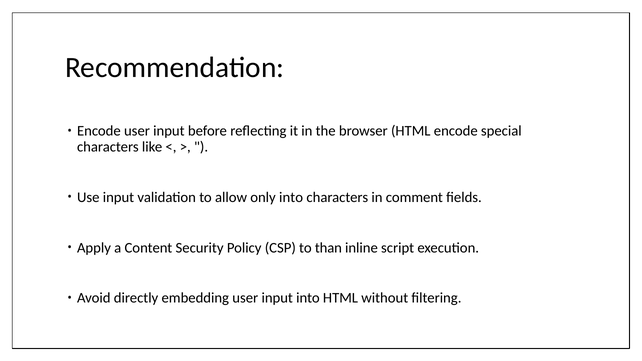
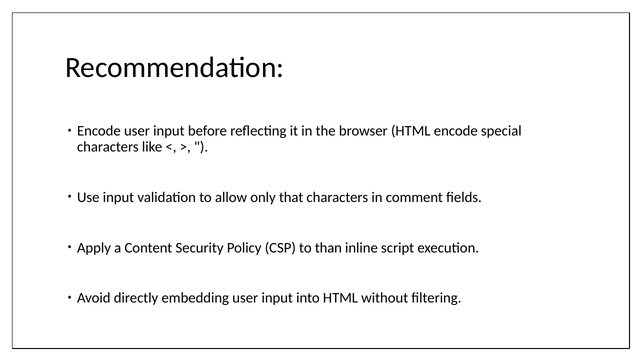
only into: into -> that (291, 197)
